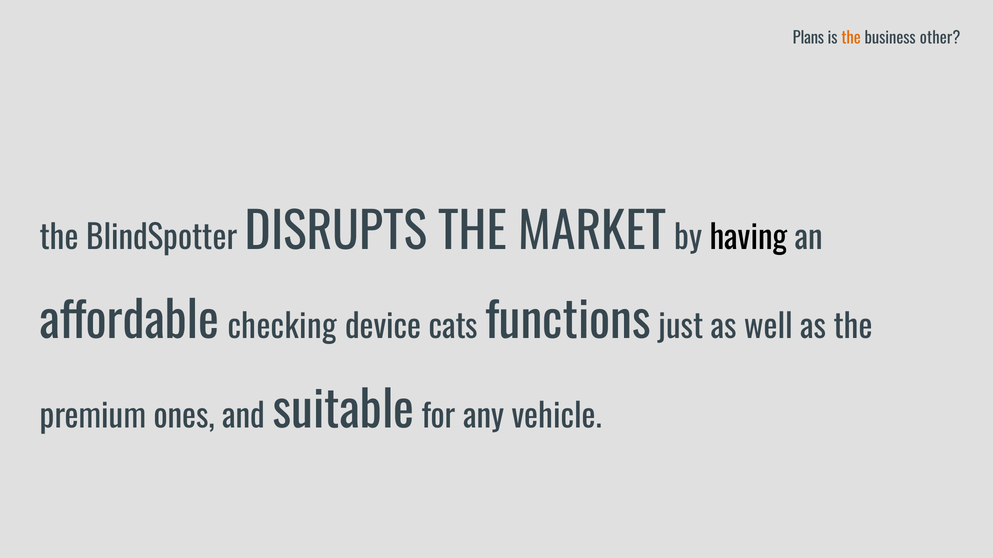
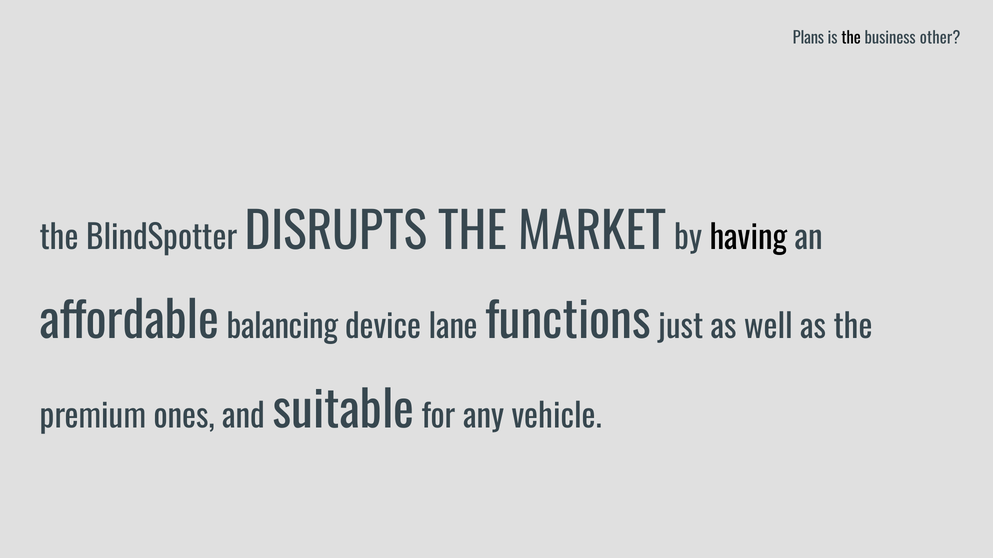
the colour: orange -> black (851, 38)
checking: checking -> balancing (282, 328)
cats: cats -> lane (453, 328)
